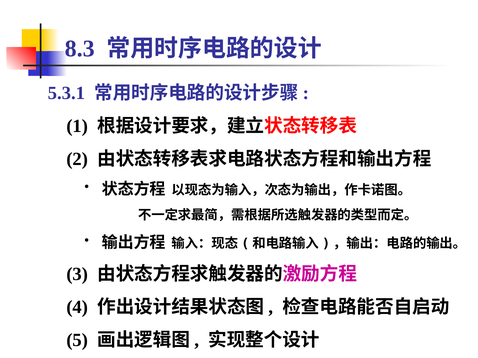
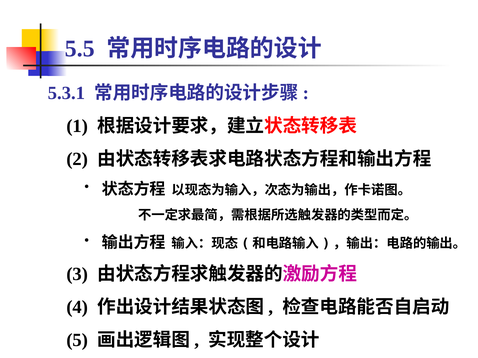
8.3: 8.3 -> 5.5 (80, 49)
